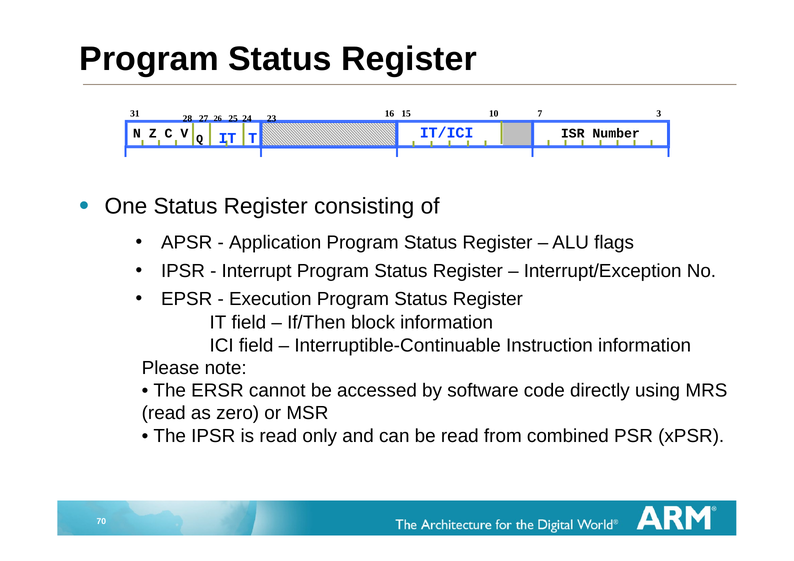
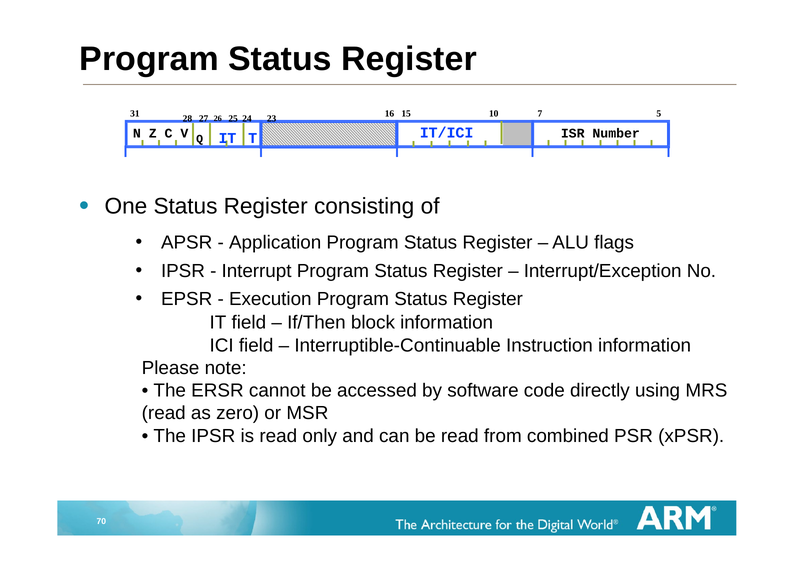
3: 3 -> 5 (659, 114)
